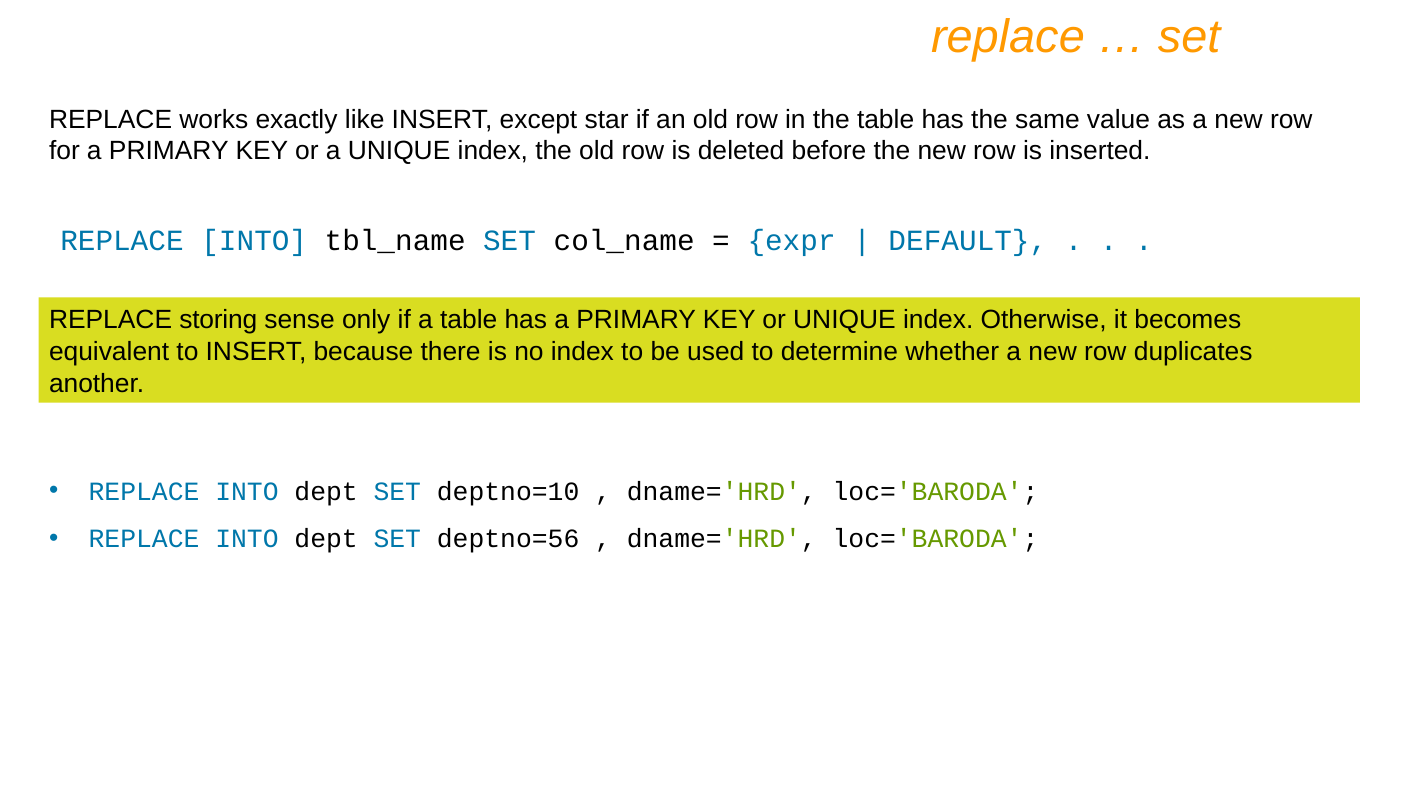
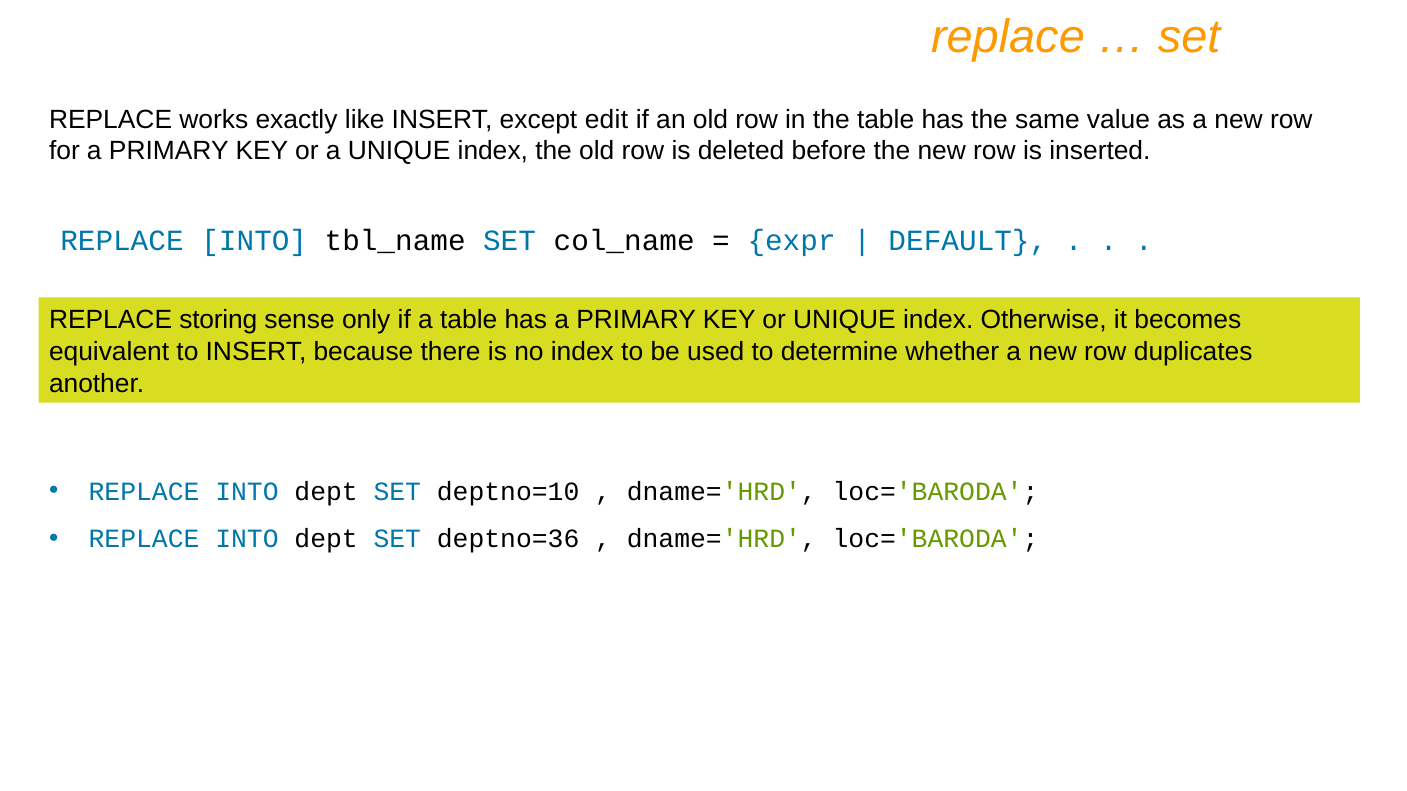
star: star -> edit (606, 120)
deptno=56: deptno=56 -> deptno=36 (508, 539)
